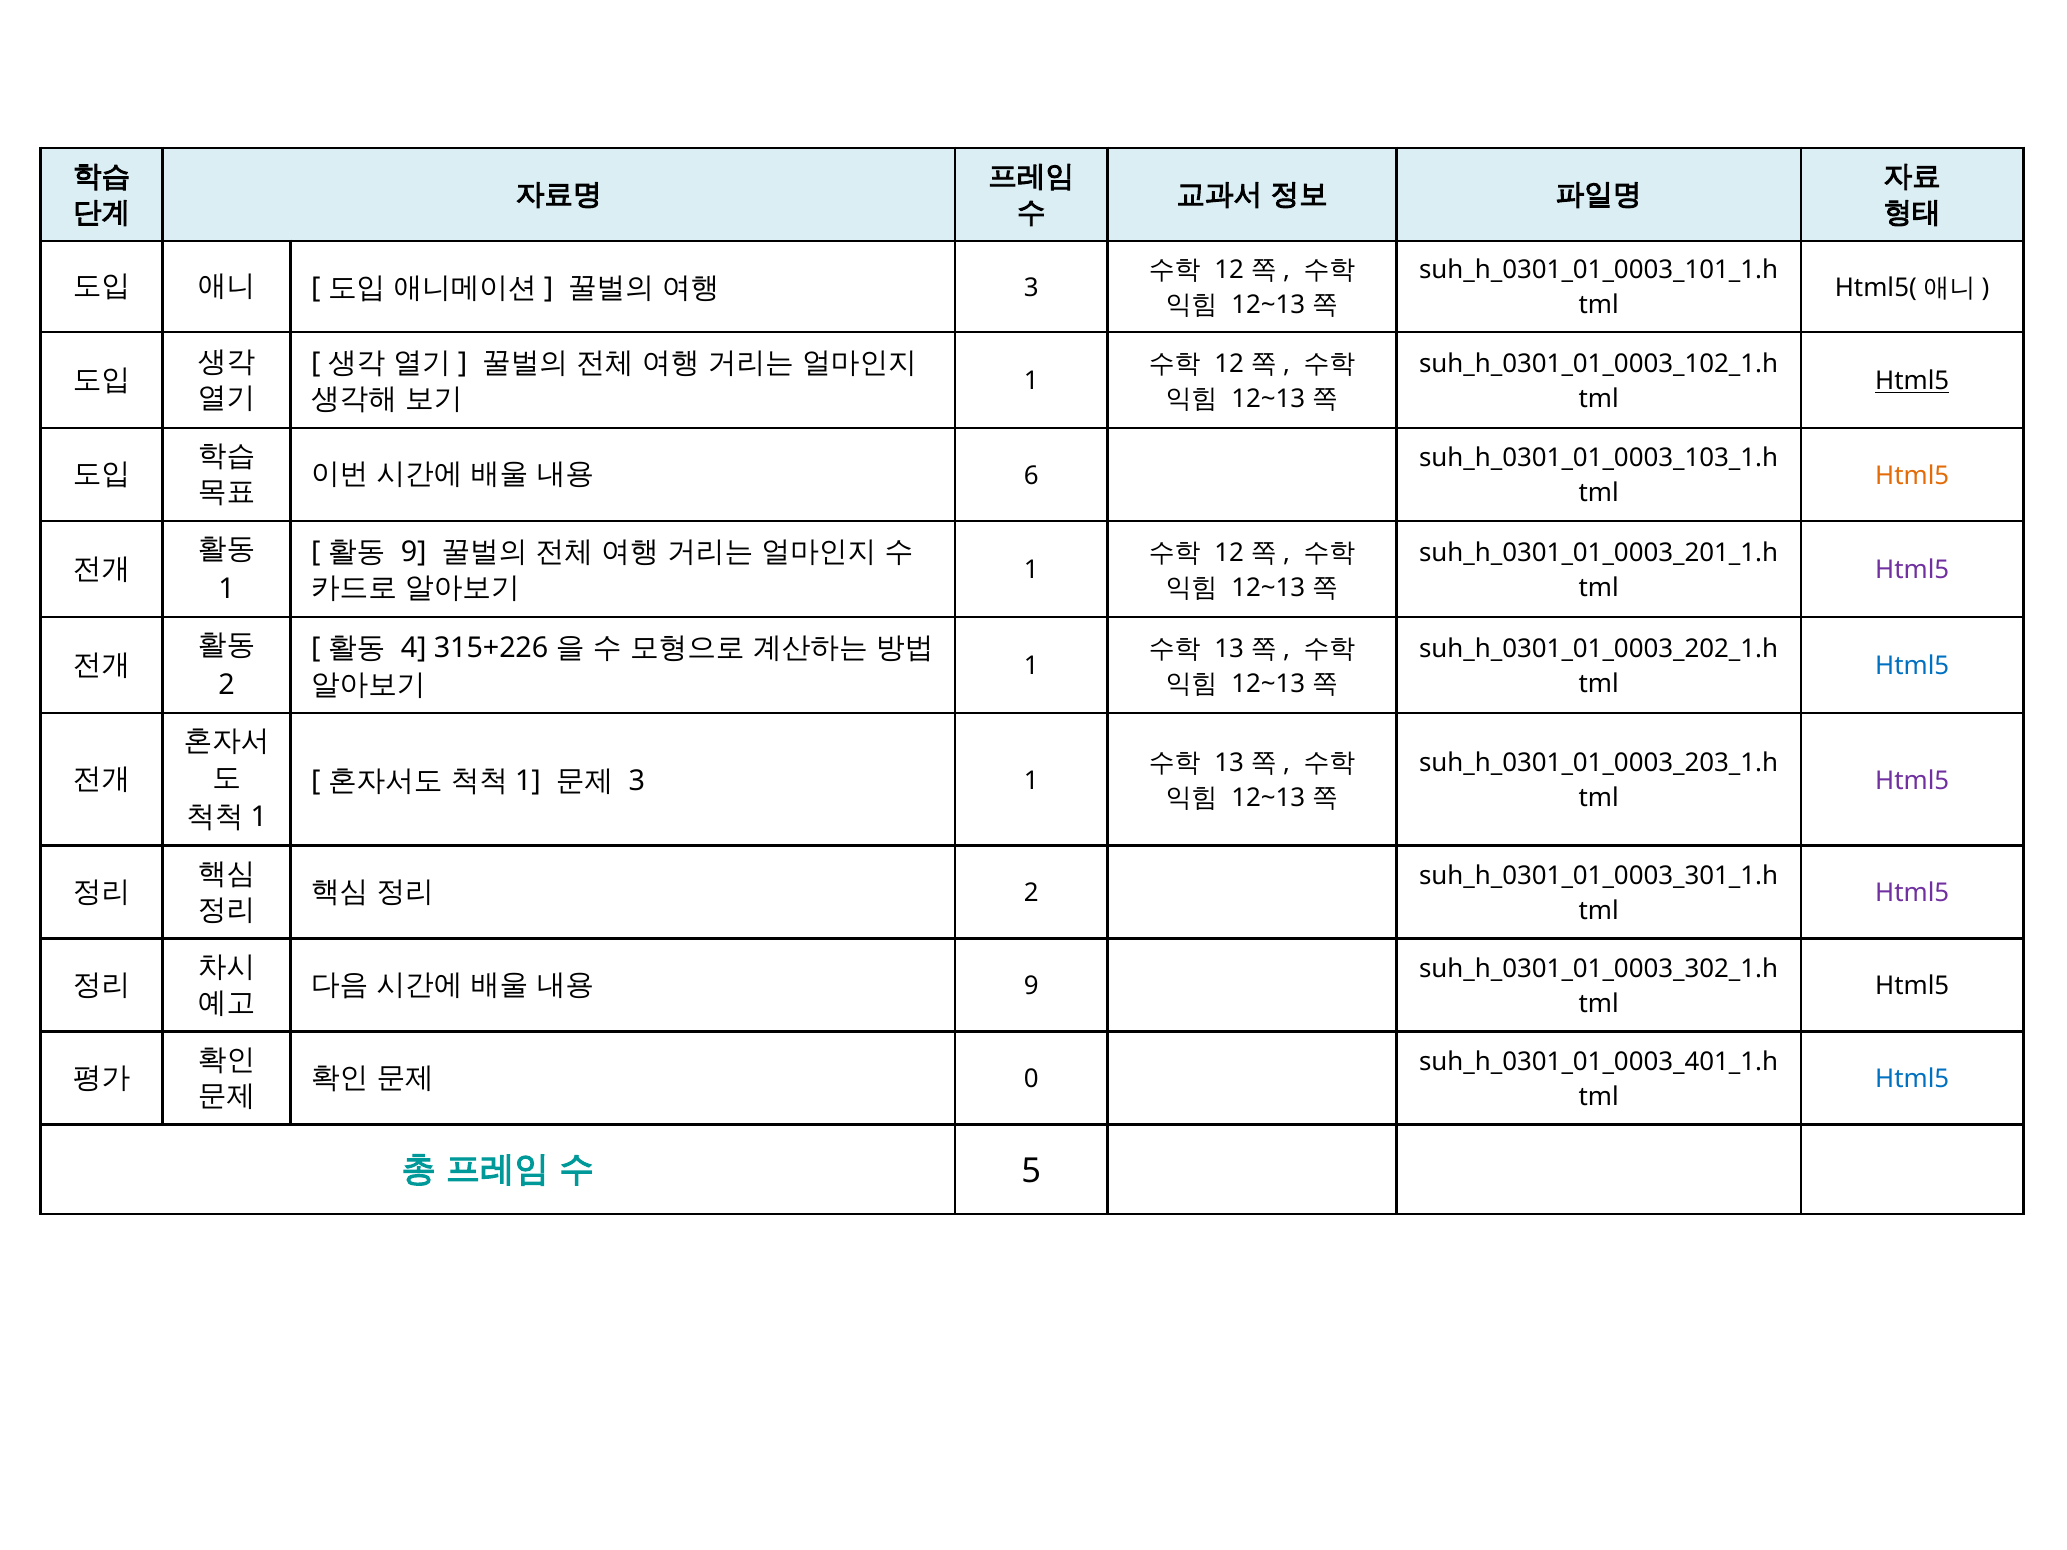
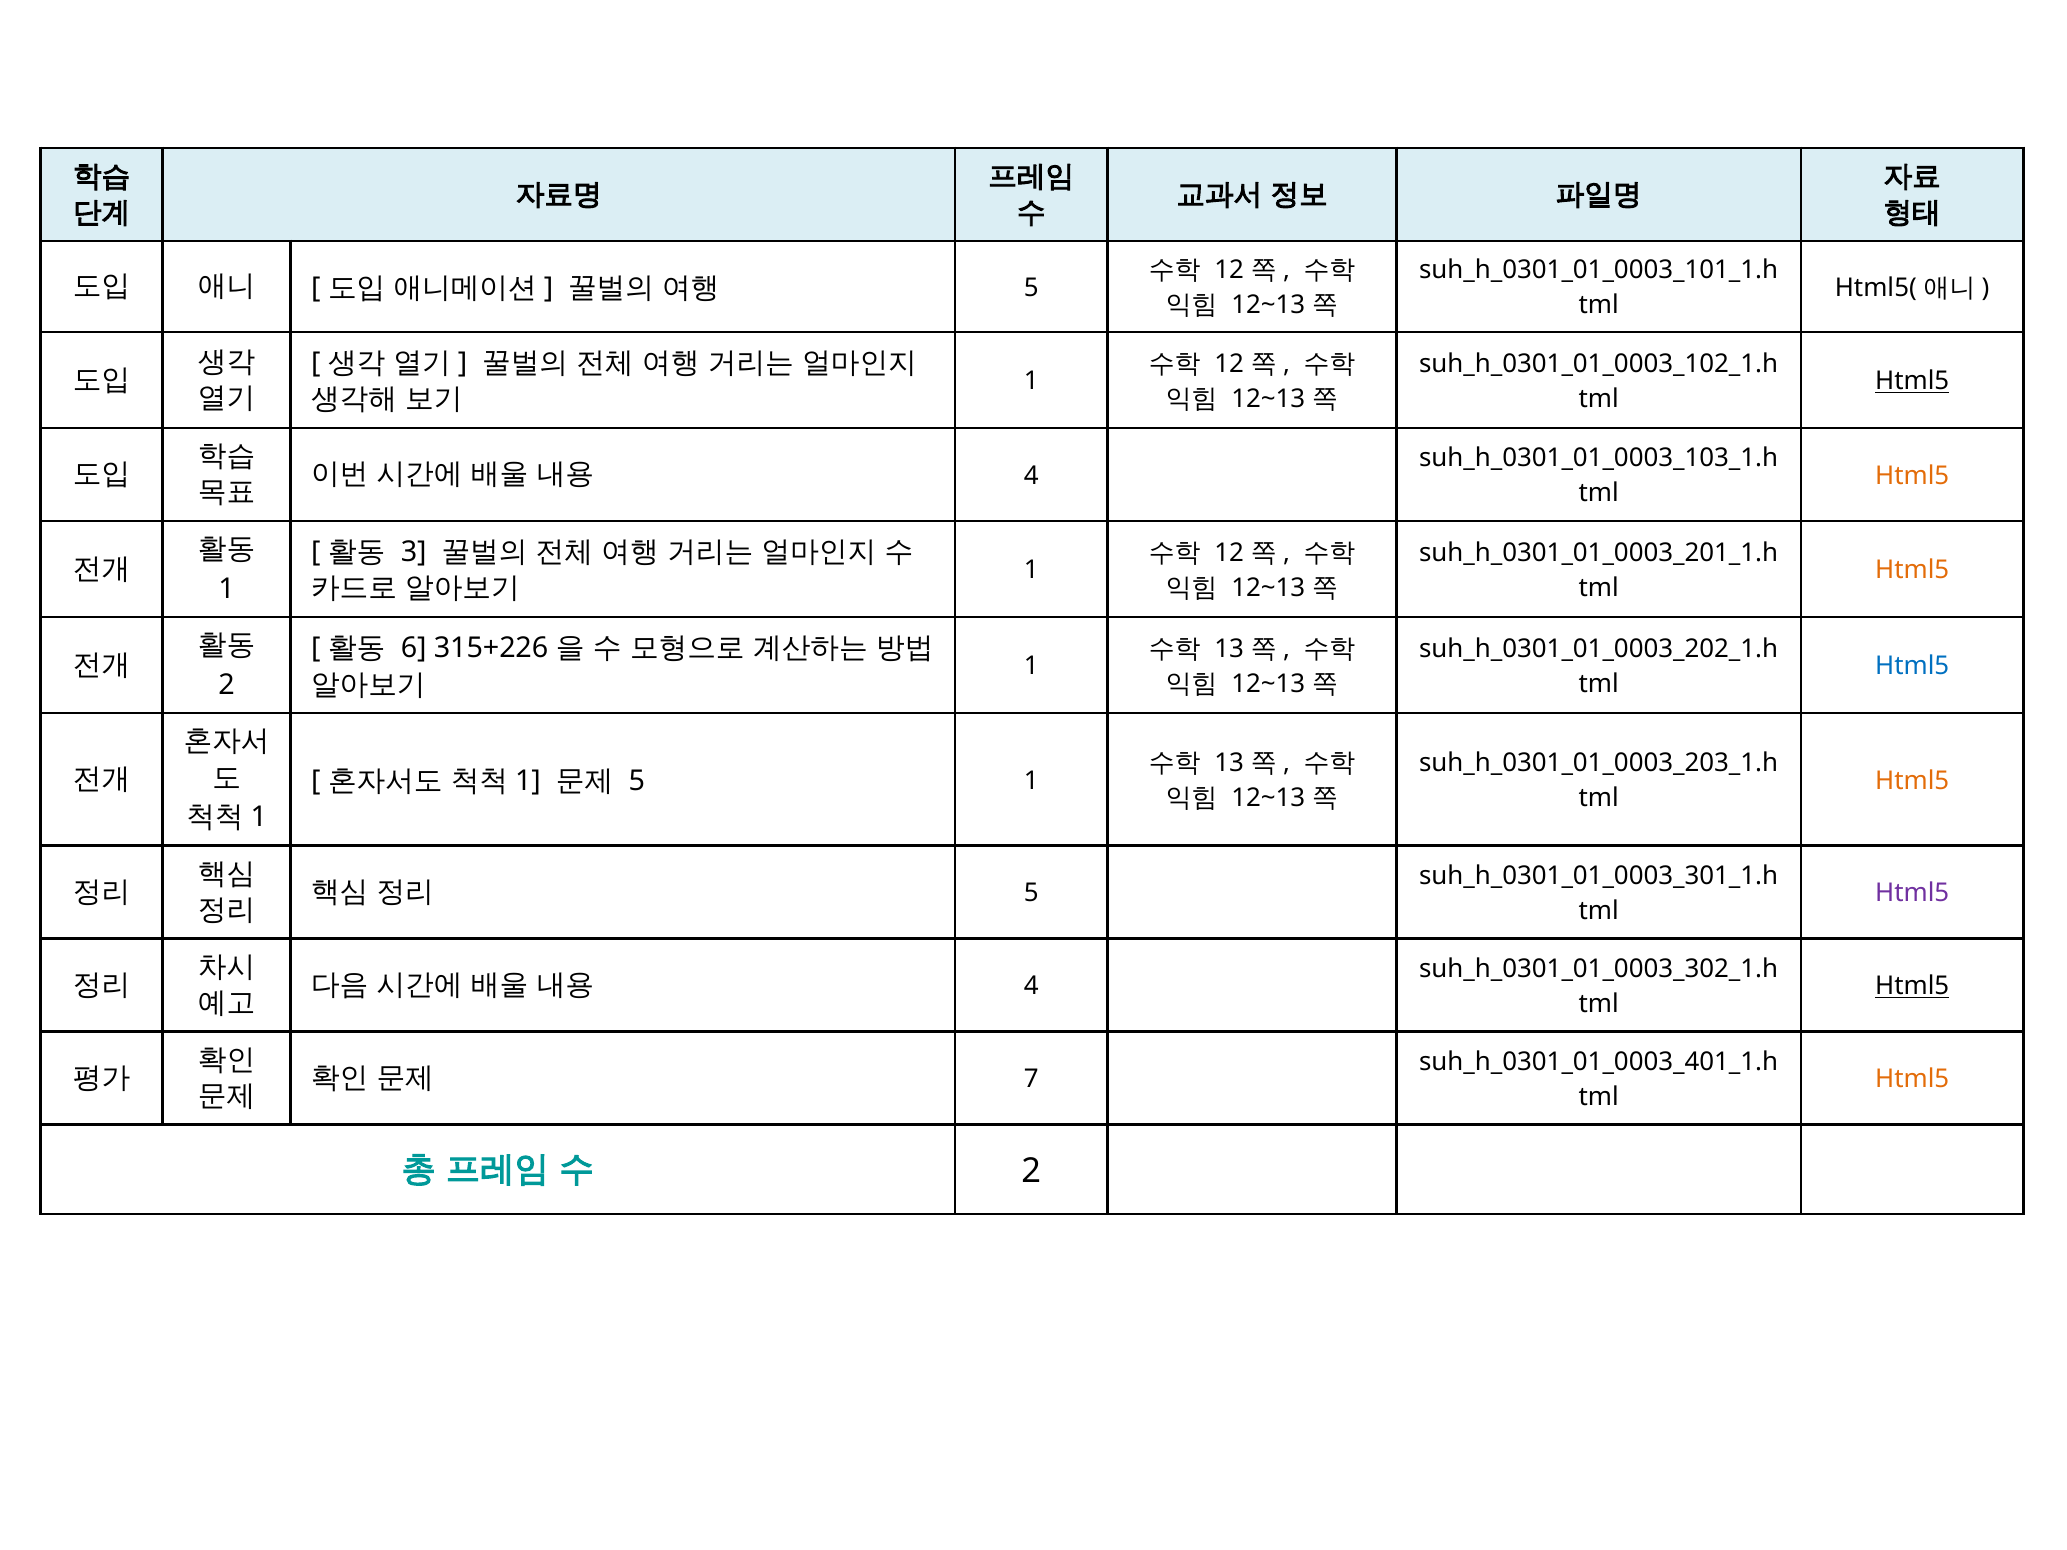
3: 3 -> 5 (1031, 288)
6: 6 -> 4 (1031, 476)
9: 9 -> 3 (414, 552)
Html5 colour: purple -> orange (1912, 570)
4: 4 -> 6 (414, 648)
3: 3 -> 5 (637, 781)
Html5 colour: purple -> orange (1912, 781)
2: 2 -> 5 (1031, 893)
9: 9 -> 4 (1031, 986)
Html5 underline: none -> present (1912, 986)
0: 0 -> 7 (1031, 1079)
Html5 colour: blue -> orange (1912, 1079)
5: 5 -> 2 (1031, 1171)
